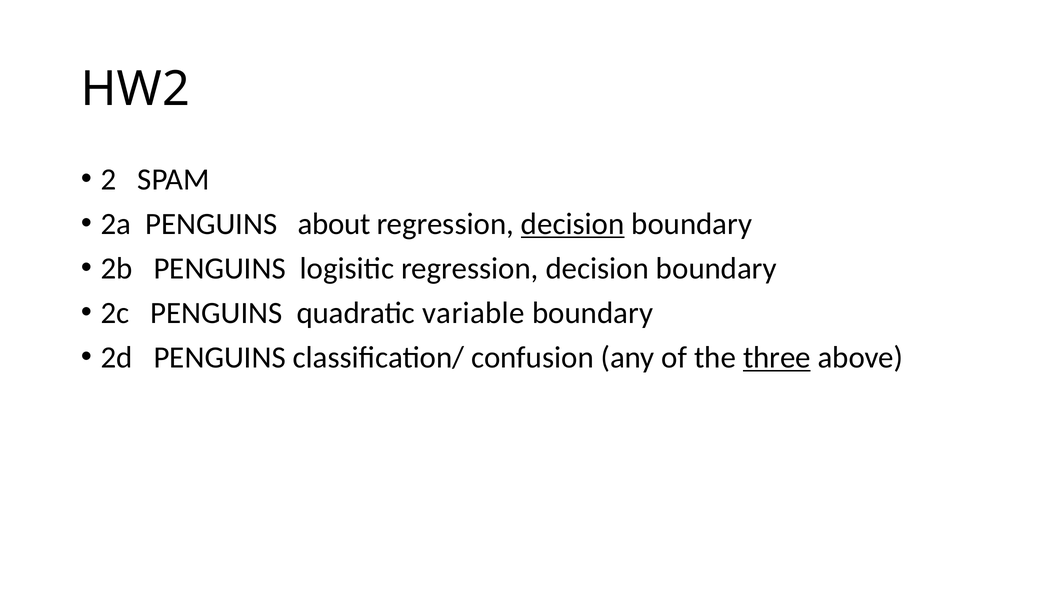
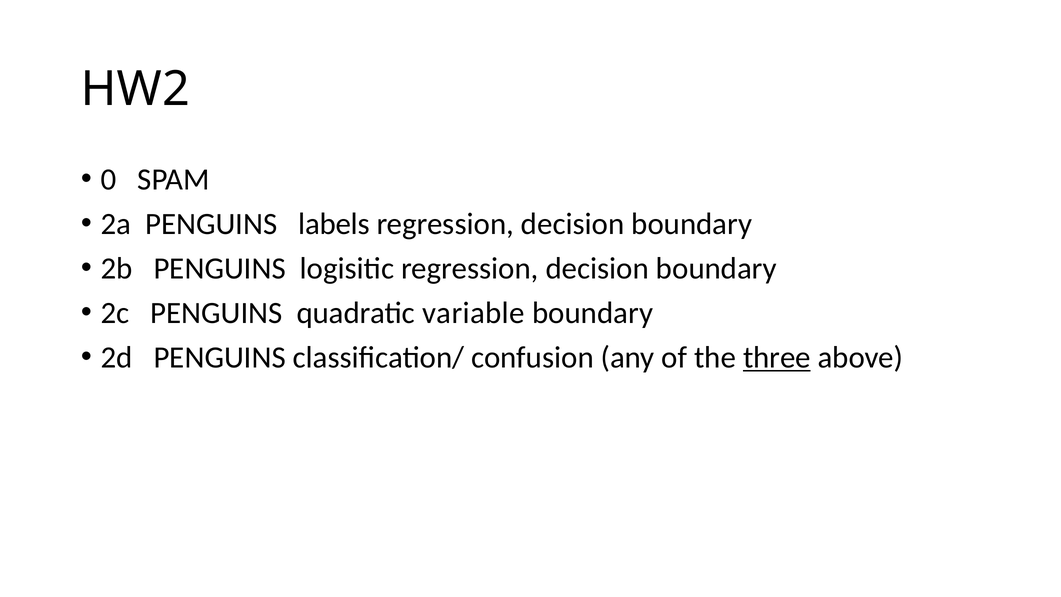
2: 2 -> 0 (109, 179)
about: about -> labels (334, 224)
decision underline: present -> none (573, 224)
